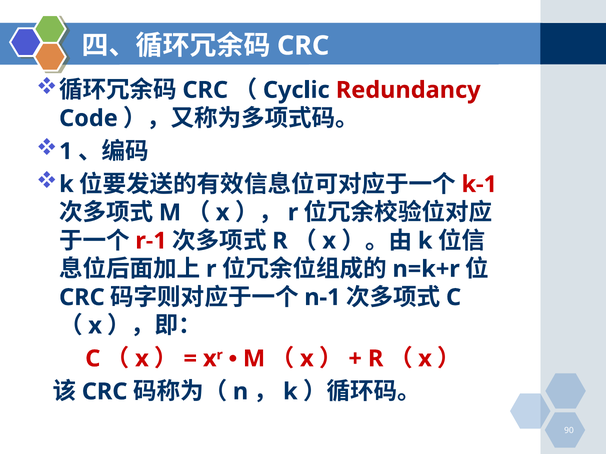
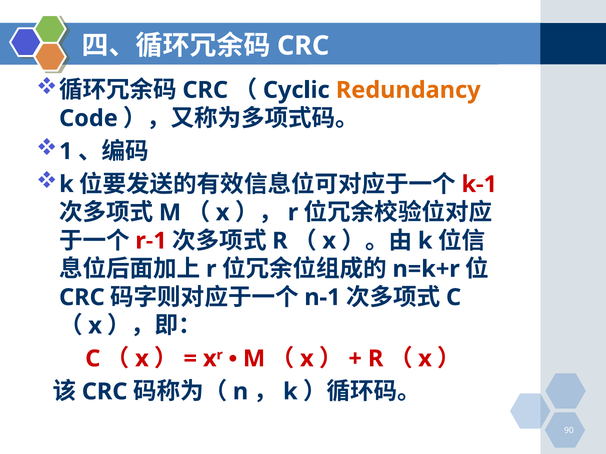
Redundancy colour: red -> orange (408, 90)
